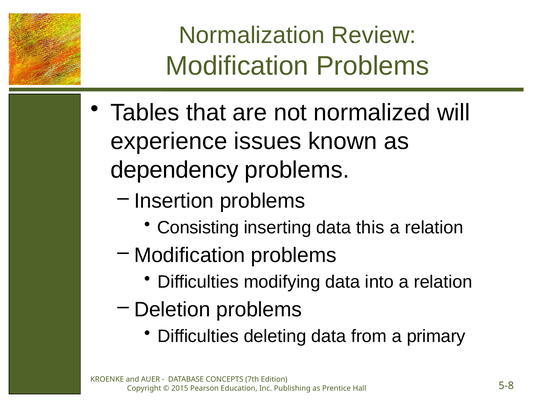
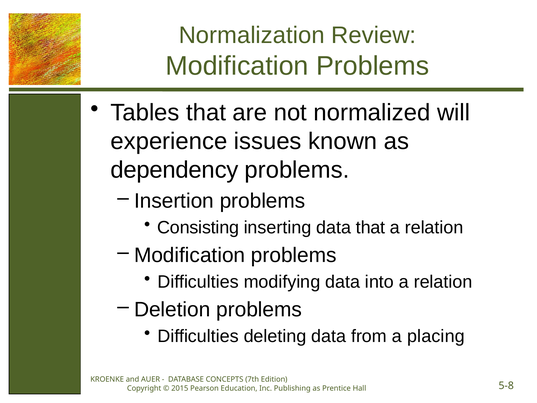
data this: this -> that (371, 227)
primary: primary -> placing (436, 336)
